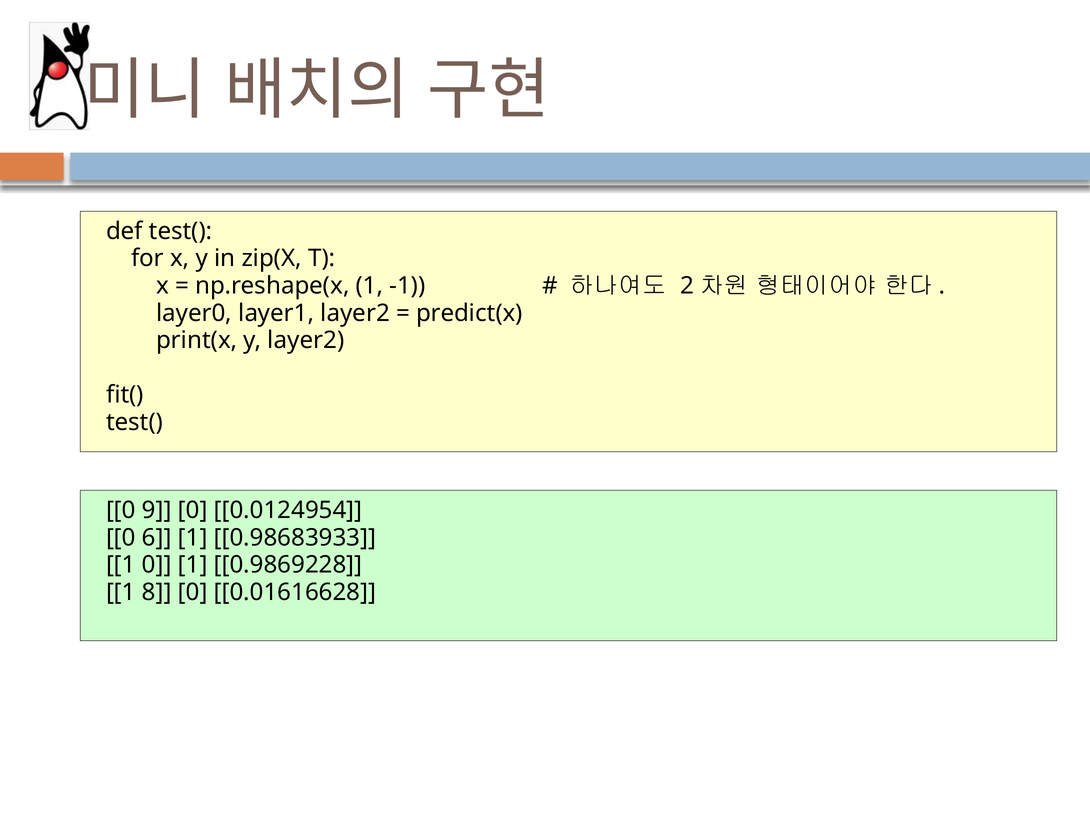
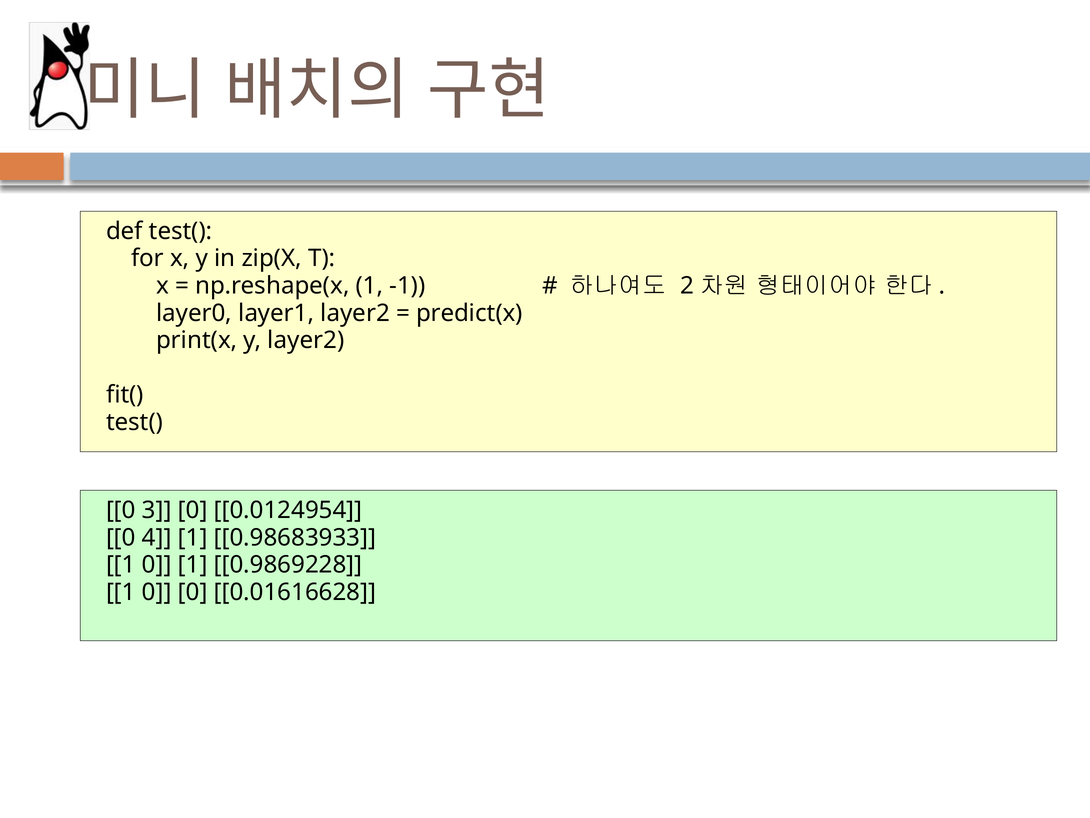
9: 9 -> 3 (157, 510)
6: 6 -> 4 (157, 537)
8: 8 -> 0 (157, 592)
